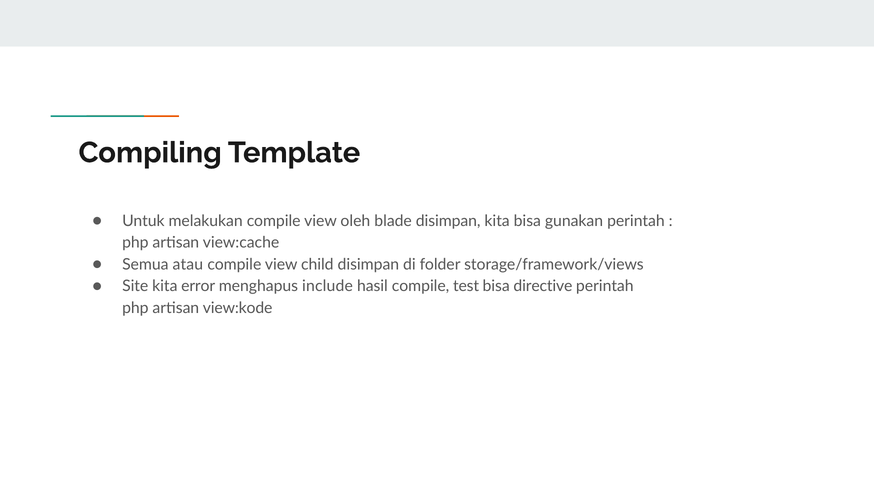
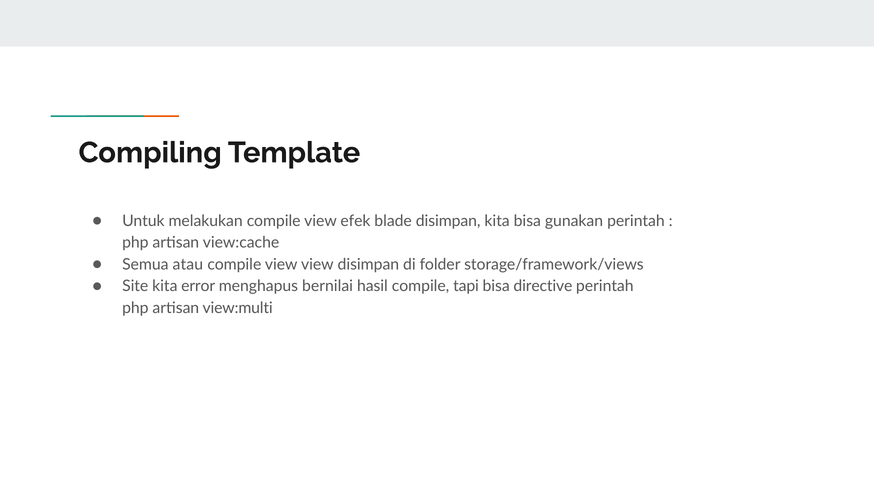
oleh: oleh -> efek (355, 221)
view child: child -> view (317, 264)
include: include -> bernilai (328, 286)
test: test -> tapi (466, 286)
view:kode: view:kode -> view:multi (238, 308)
